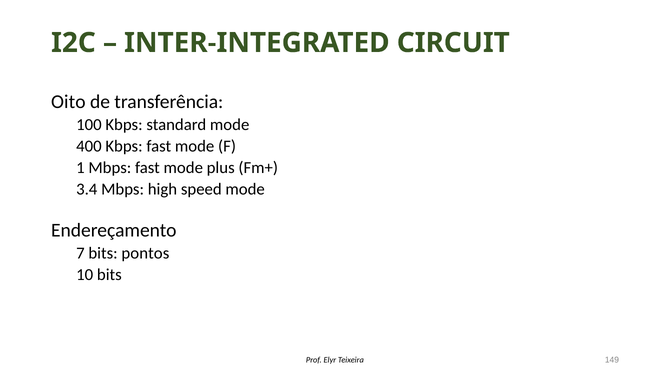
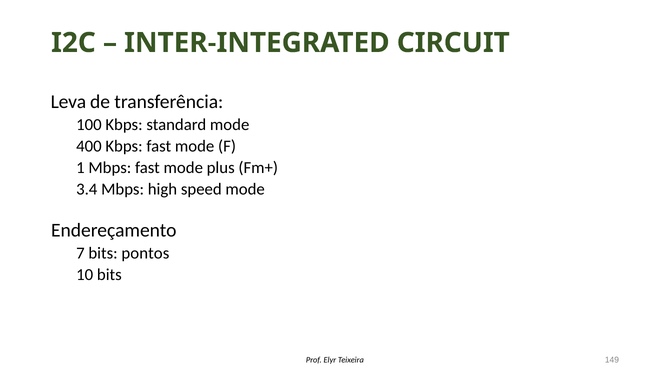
Oito: Oito -> Leva (68, 102)
